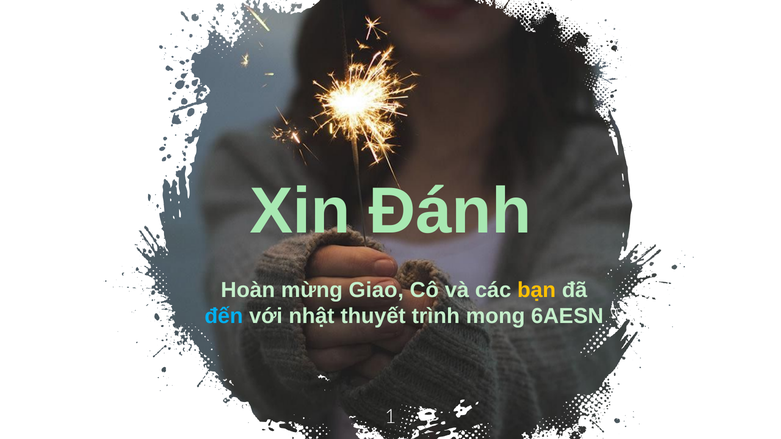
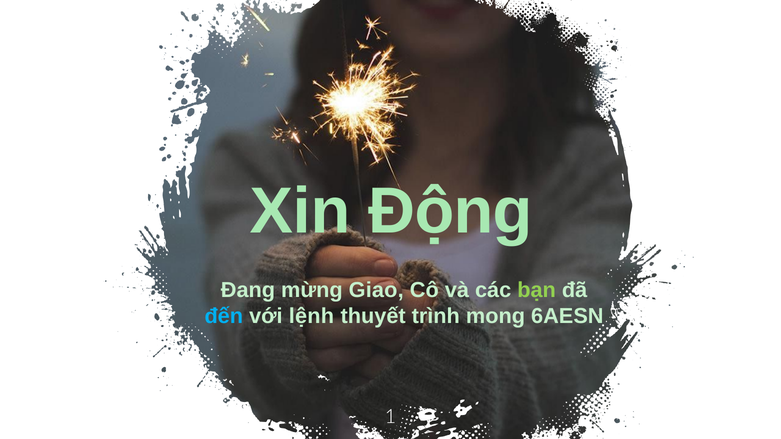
Đánh: Đánh -> Động (450, 211)
Hoàn: Hoàn -> Đang (248, 291)
bạn colour: yellow -> light green (537, 291)
nhật: nhật -> lệnh (311, 317)
